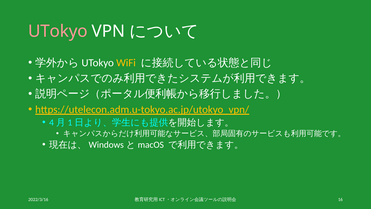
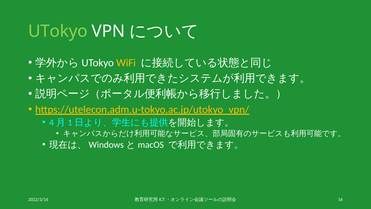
UTokyo colour: pink -> light green (58, 31)
